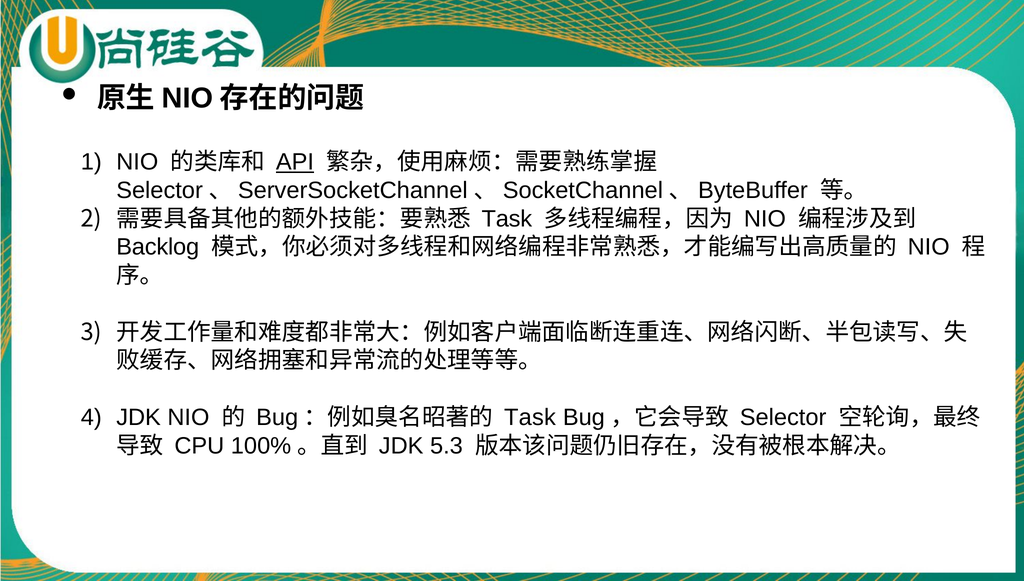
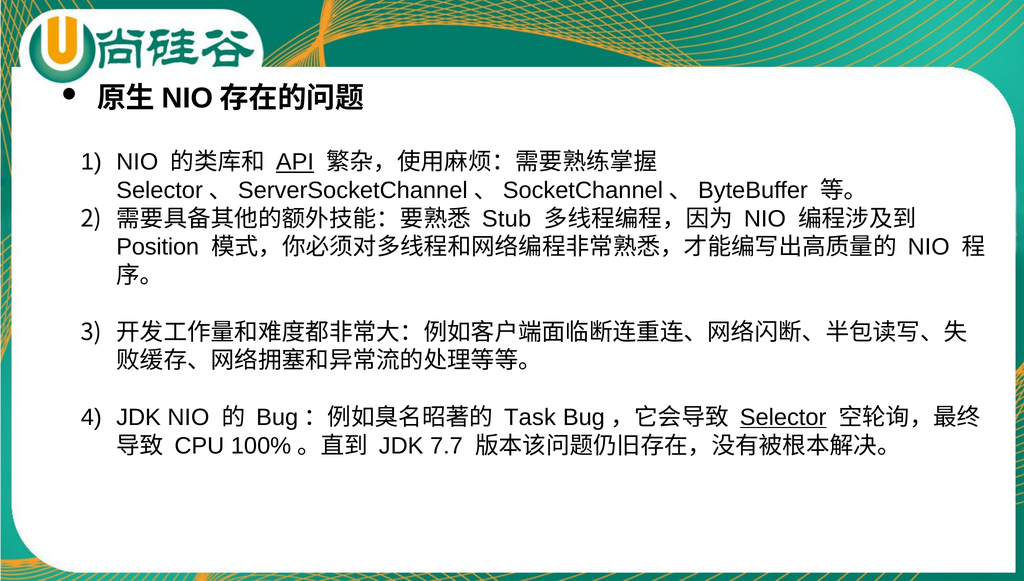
Task: Task -> Stub (507, 219)
Backlog: Backlog -> Position (158, 247)
Selector underline: none -> present (783, 417)
5.3: 5.3 -> 7.7 (446, 446)
